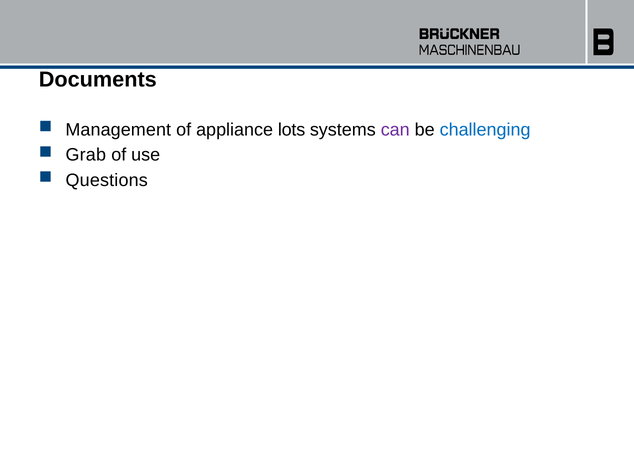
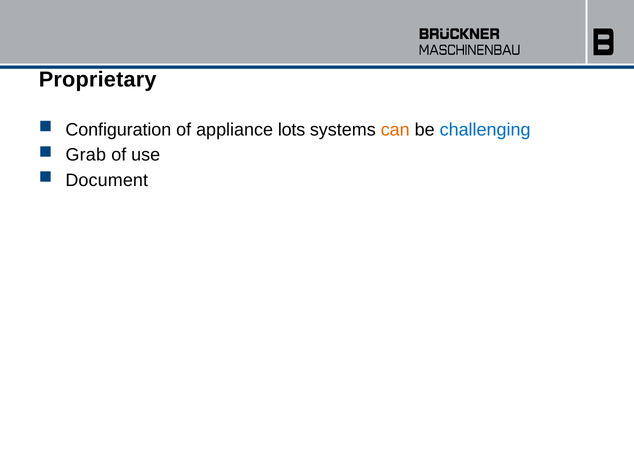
Documents: Documents -> Proprietary (98, 80)
Management: Management -> Configuration (118, 130)
can colour: purple -> orange (395, 130)
Questions: Questions -> Document (107, 180)
